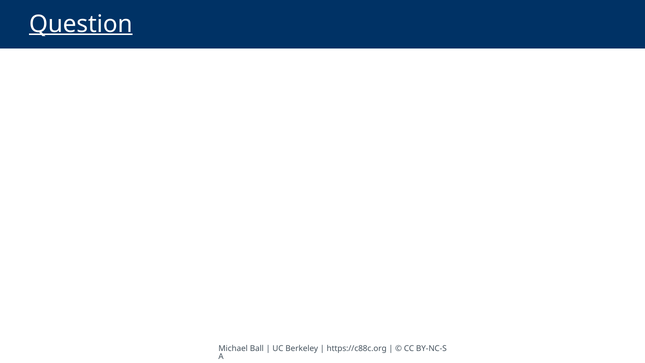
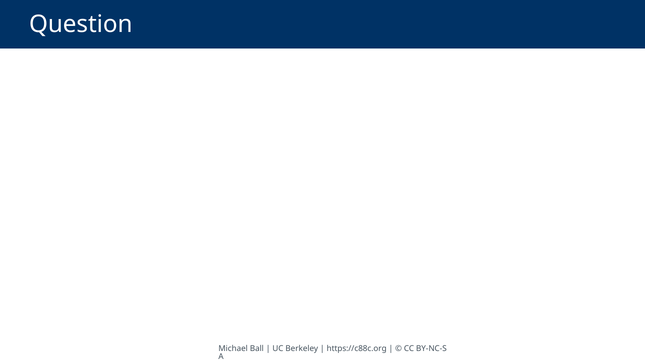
Question underline: present -> none (81, 24)
